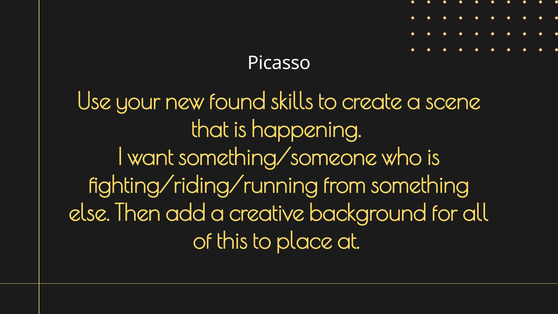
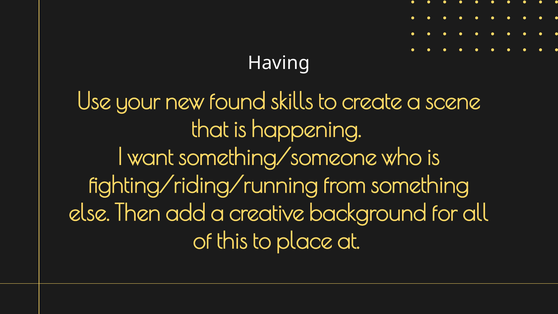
Picasso: Picasso -> Having (279, 63)
